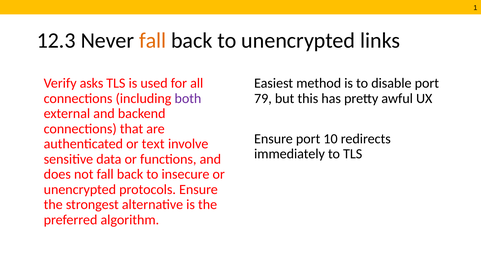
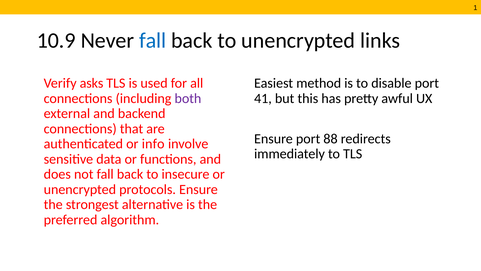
12.3: 12.3 -> 10.9 (56, 40)
fall colour: orange -> blue (153, 40)
79: 79 -> 41 (263, 98)
10: 10 -> 88 (331, 139)
text: text -> info (153, 144)
